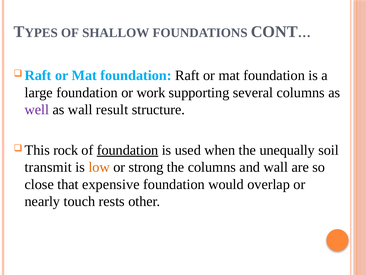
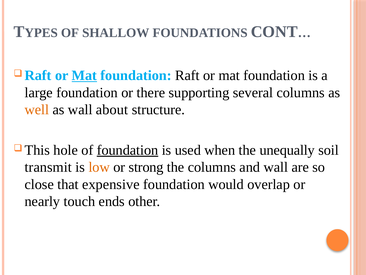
Mat underline: none -> present (84, 75)
work: work -> there (151, 92)
well colour: purple -> orange (37, 110)
result: result -> about (112, 110)
rock: rock -> hole (66, 150)
rests: rests -> ends (112, 201)
